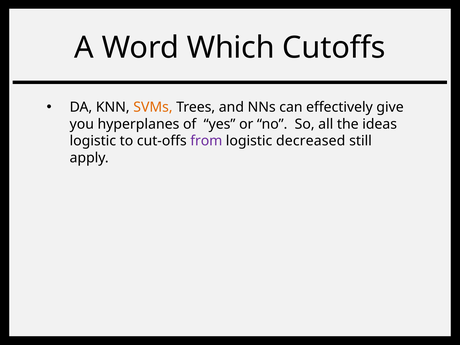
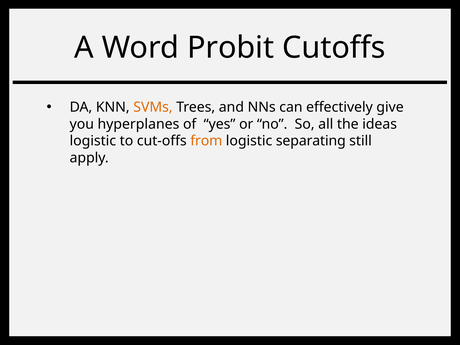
Which: Which -> Probit (231, 48)
from colour: purple -> orange (206, 141)
decreased: decreased -> separating (311, 141)
